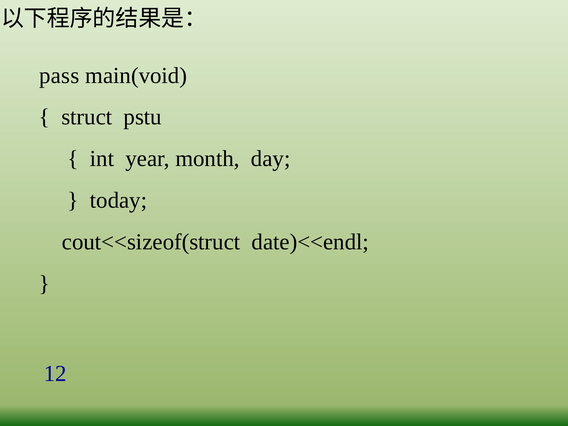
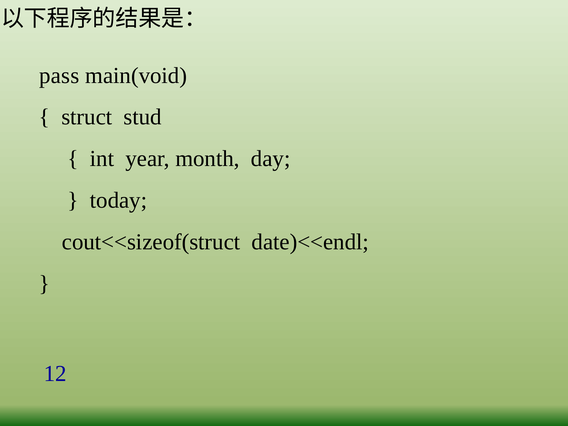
pstu: pstu -> stud (143, 117)
